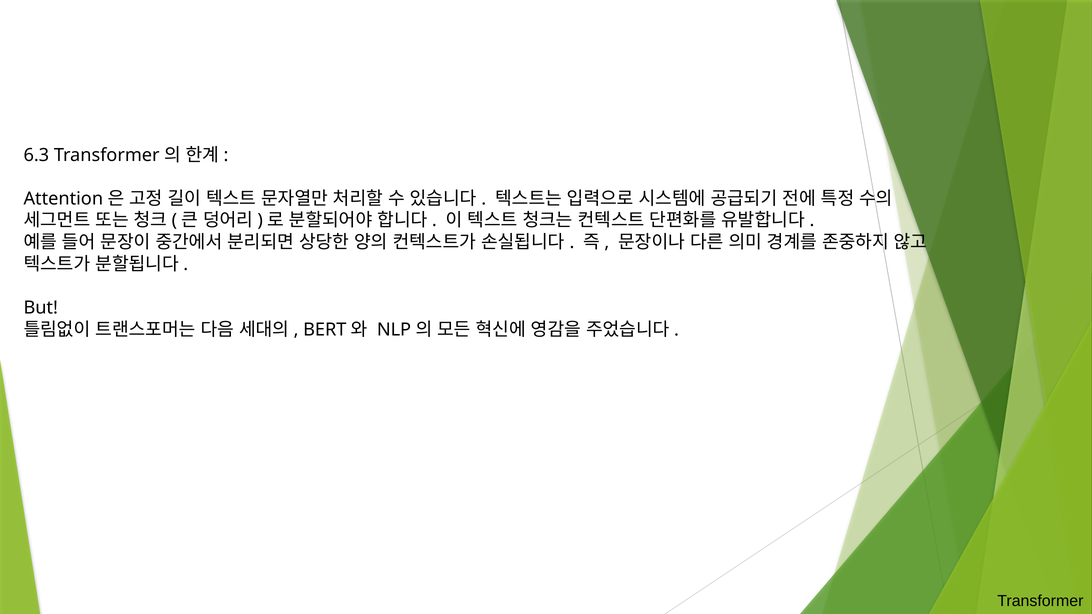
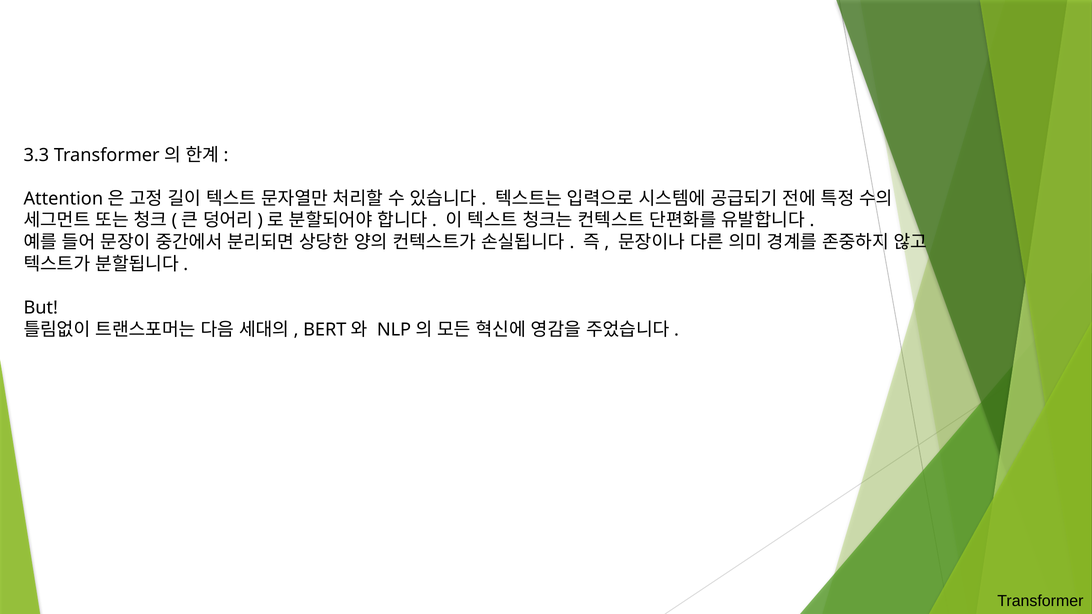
6.3: 6.3 -> 3.3 (36, 155)
